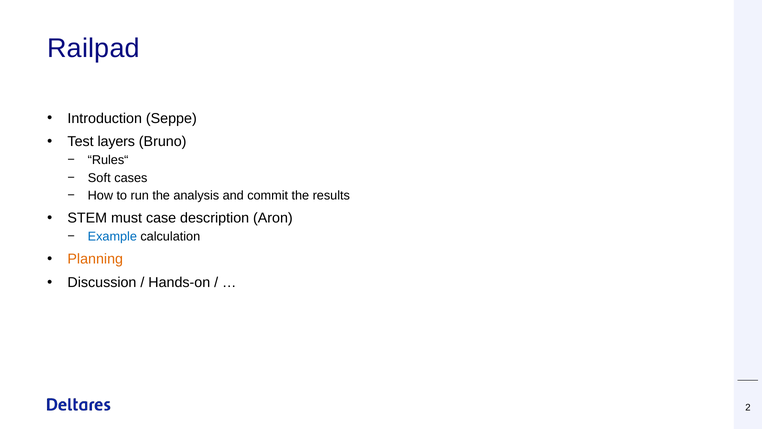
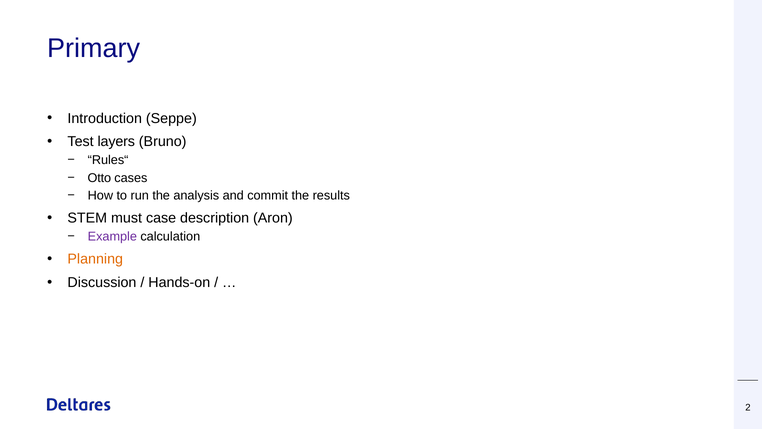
Railpad: Railpad -> Primary (94, 48)
Soft: Soft -> Otto (99, 178)
Example colour: blue -> purple (112, 236)
